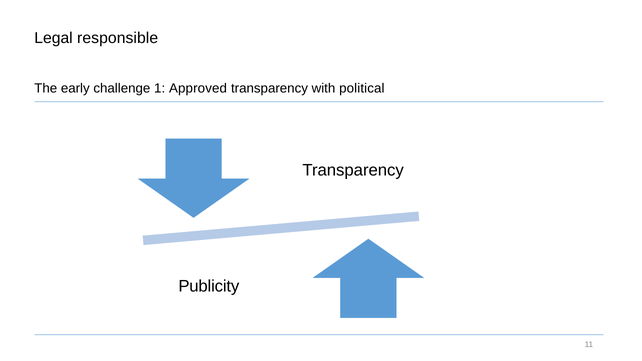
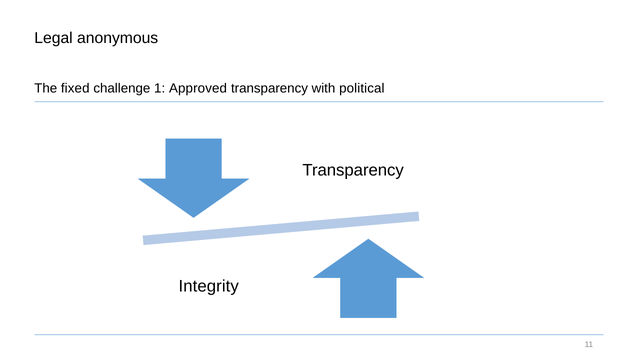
responsible: responsible -> anonymous (118, 38)
early: early -> fixed (75, 89)
Publicity: Publicity -> Integrity (209, 286)
